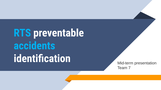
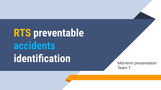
RTS colour: light blue -> yellow (22, 33)
